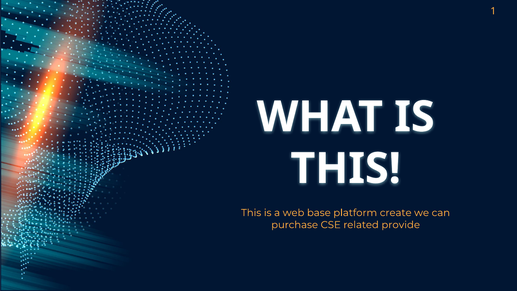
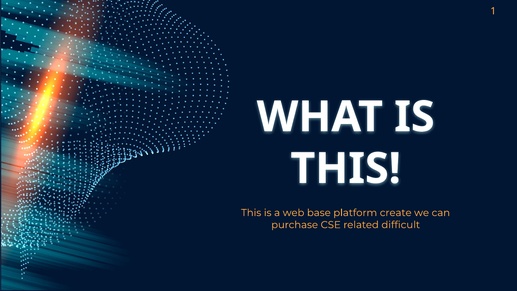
provide: provide -> difficult (401, 225)
